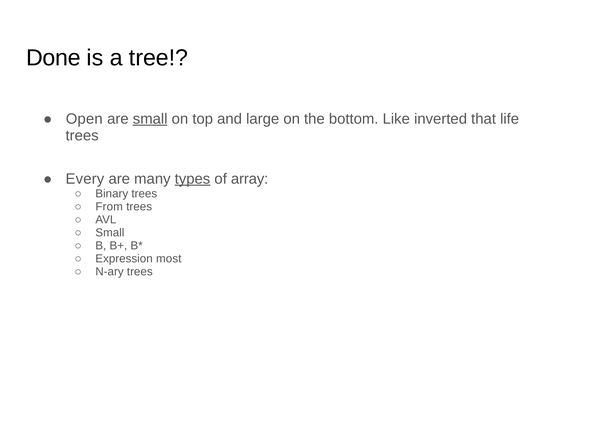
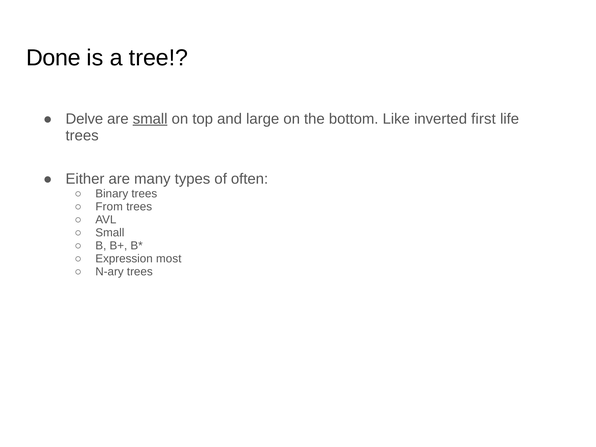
Open: Open -> Delve (84, 119)
that: that -> first (484, 119)
Every: Every -> Either (85, 179)
types underline: present -> none (193, 179)
array: array -> often (250, 179)
